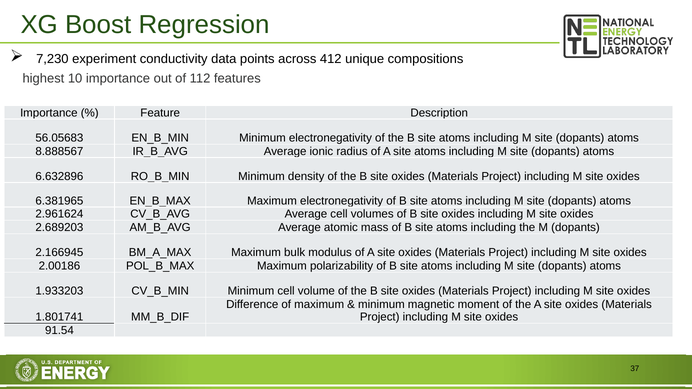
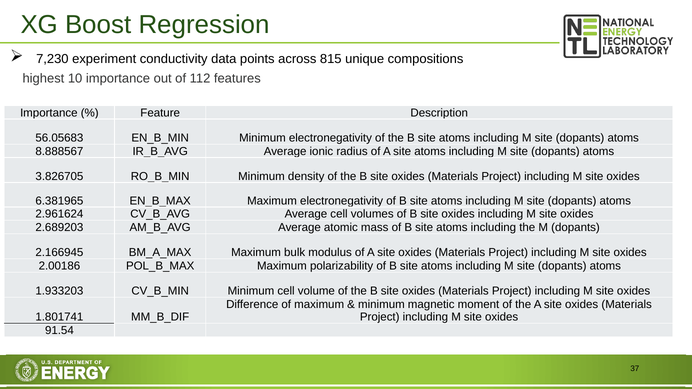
412: 412 -> 815 (331, 59)
6.632896: 6.632896 -> 3.826705 (59, 176)
